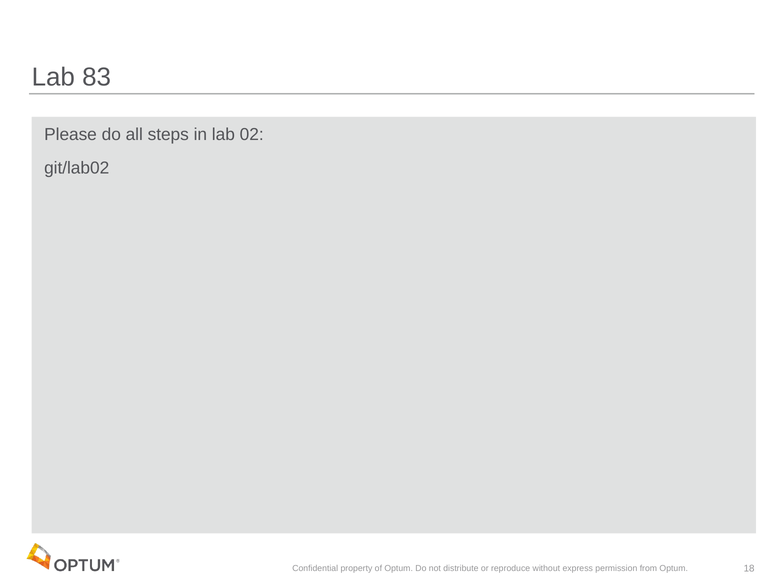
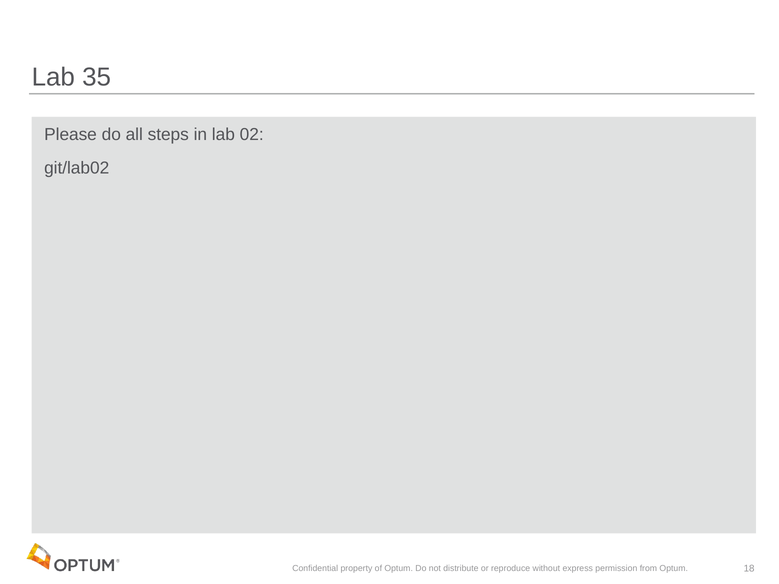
83: 83 -> 35 (97, 77)
